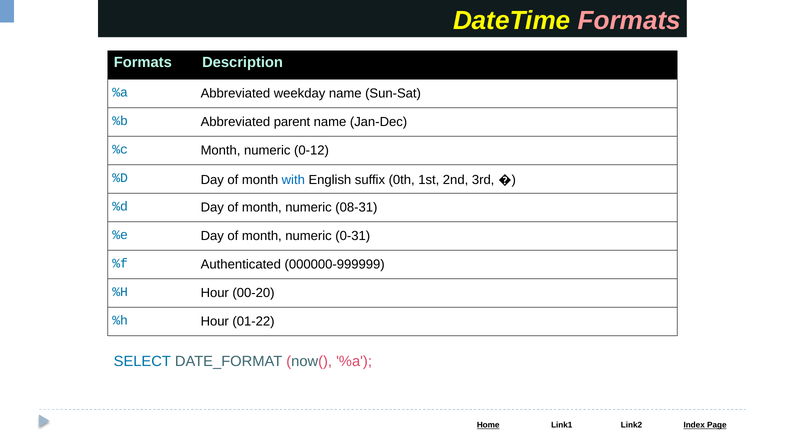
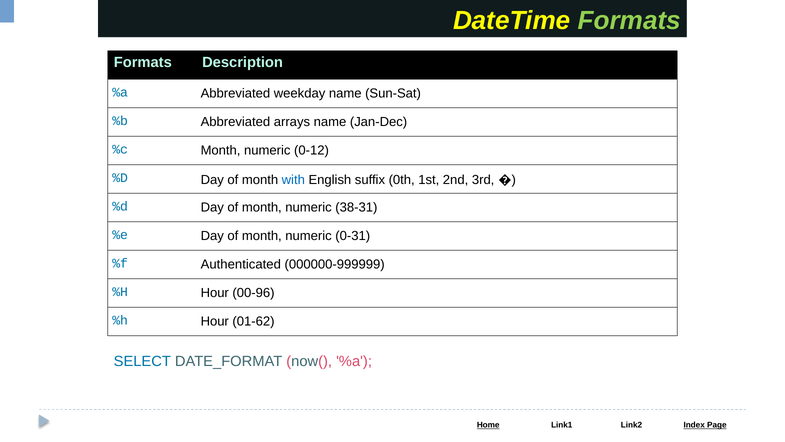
Formats colour: pink -> light green (629, 20)
parent: parent -> arrays (292, 122)
08-31: 08-31 -> 38-31 (356, 207)
00-20: 00-20 -> 00-96 (254, 293)
01-22: 01-22 -> 01-62 (254, 321)
